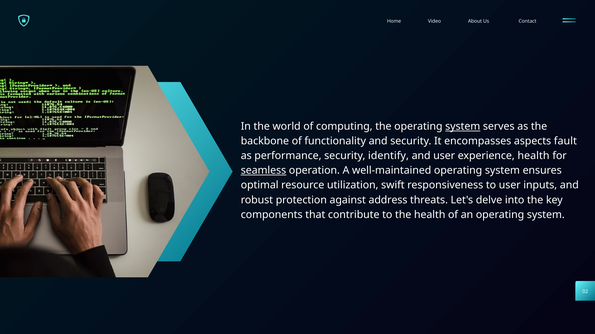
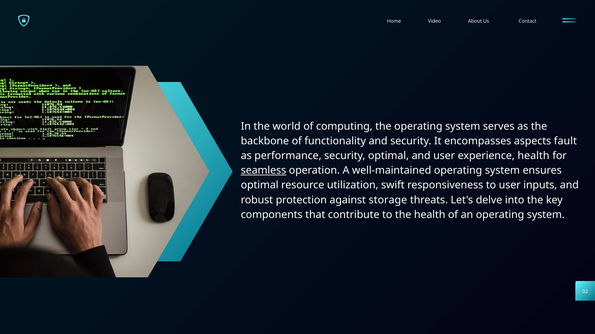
system underline: present -> none (463, 127)
security identify: identify -> optimal (389, 156)
address: address -> storage (388, 200)
